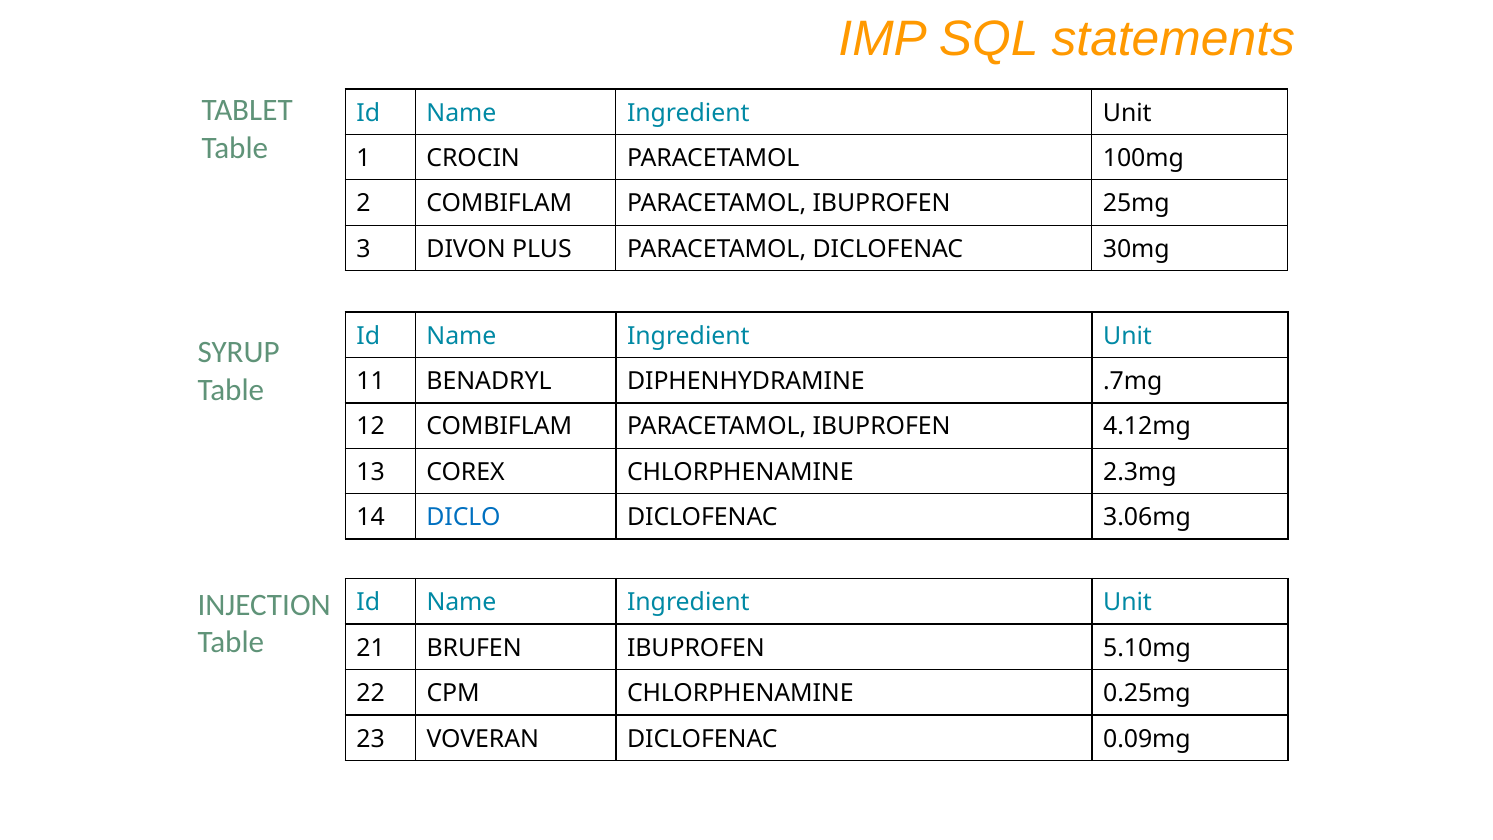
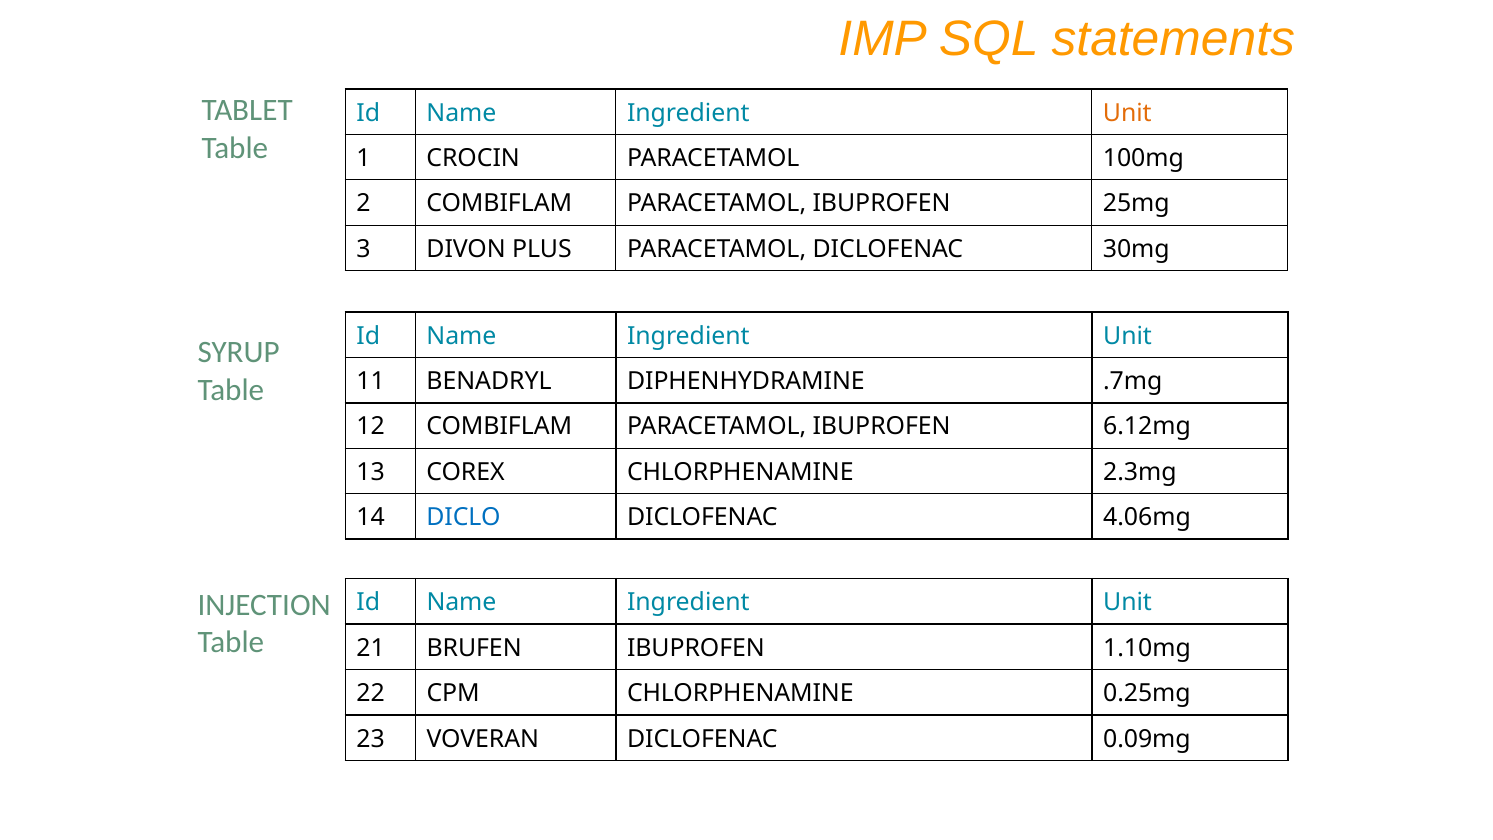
Unit colour: black -> orange (1127, 113)
4.12mg: 4.12mg -> 6.12mg (1147, 427)
3.06mg: 3.06mg -> 4.06mg (1147, 517)
5.10mg: 5.10mg -> 1.10mg (1147, 648)
